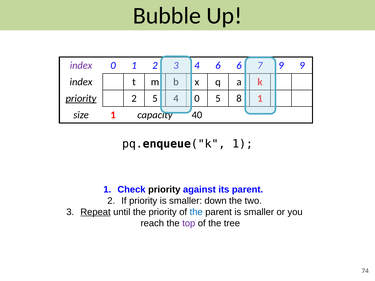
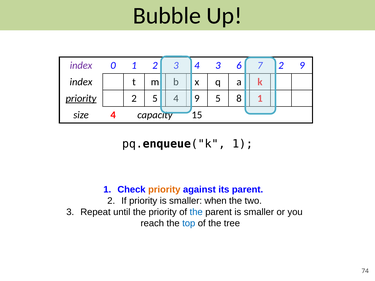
4 6: 6 -> 3 (218, 65)
9: 9 -> 2 (281, 65)
0: 0 -> 9 (197, 98)
size 1: 1 -> 4 (113, 115)
40: 40 -> 15 (197, 115)
priority colour: black -> orange (164, 190)
down: down -> when (216, 201)
Repeat underline: present -> none (96, 212)
top colour: purple -> blue (189, 223)
